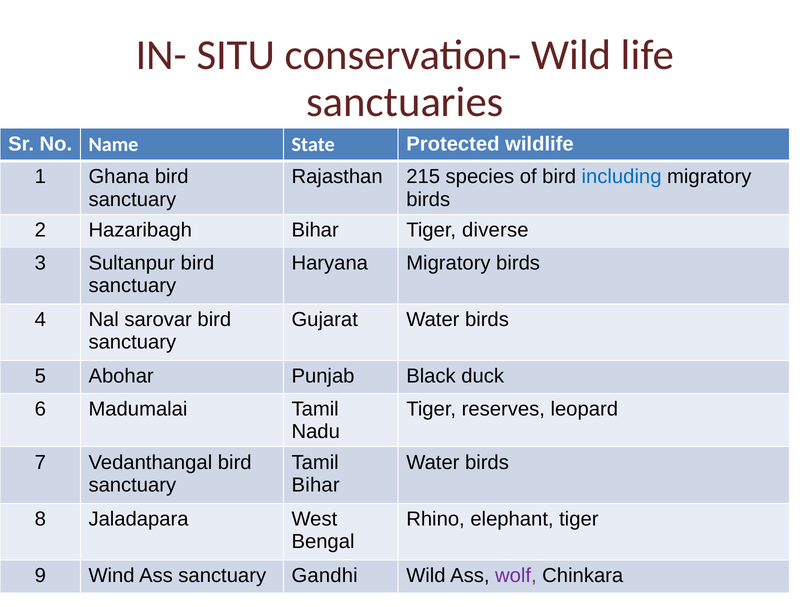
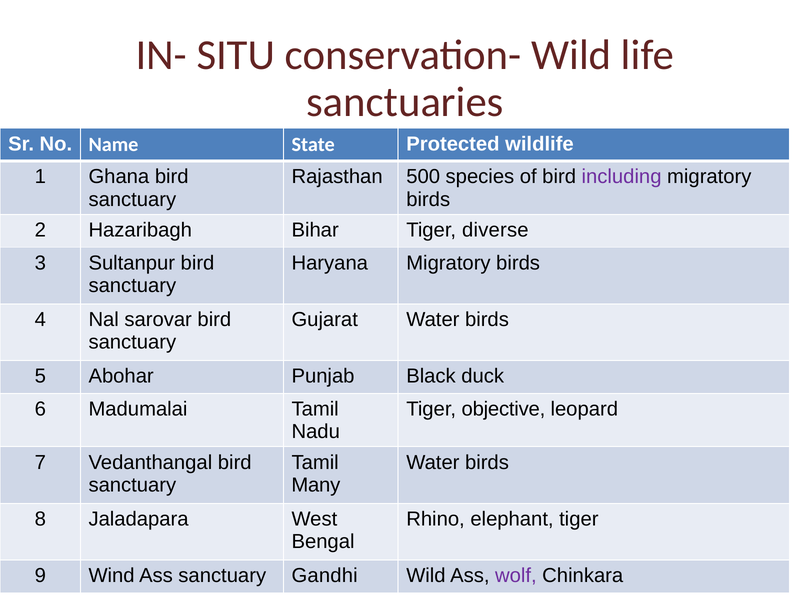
215: 215 -> 500 (423, 177)
including colour: blue -> purple (622, 177)
reserves: reserves -> objective (503, 409)
Bihar: Bihar -> Many (316, 486)
